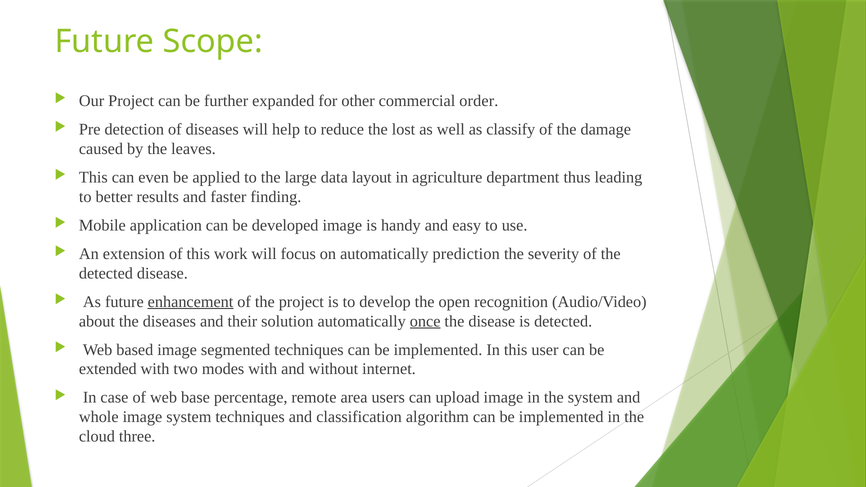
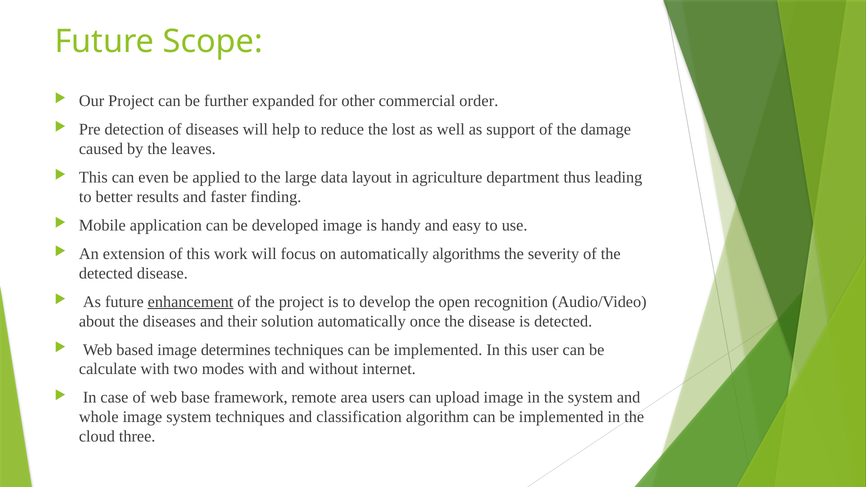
classify: classify -> support (511, 129)
prediction: prediction -> algorithms (466, 254)
once underline: present -> none (425, 321)
segmented: segmented -> determines (236, 350)
extended: extended -> calculate (108, 369)
percentage: percentage -> framework (251, 398)
